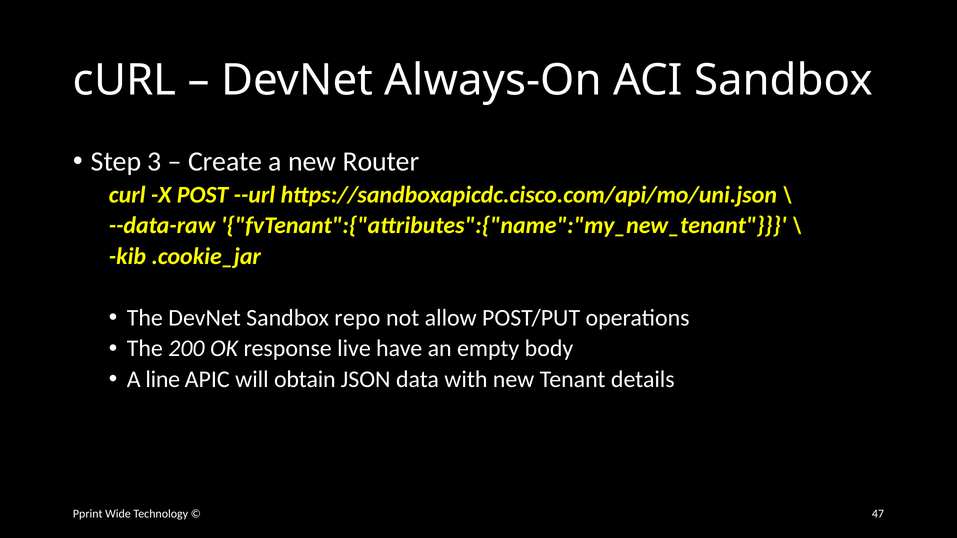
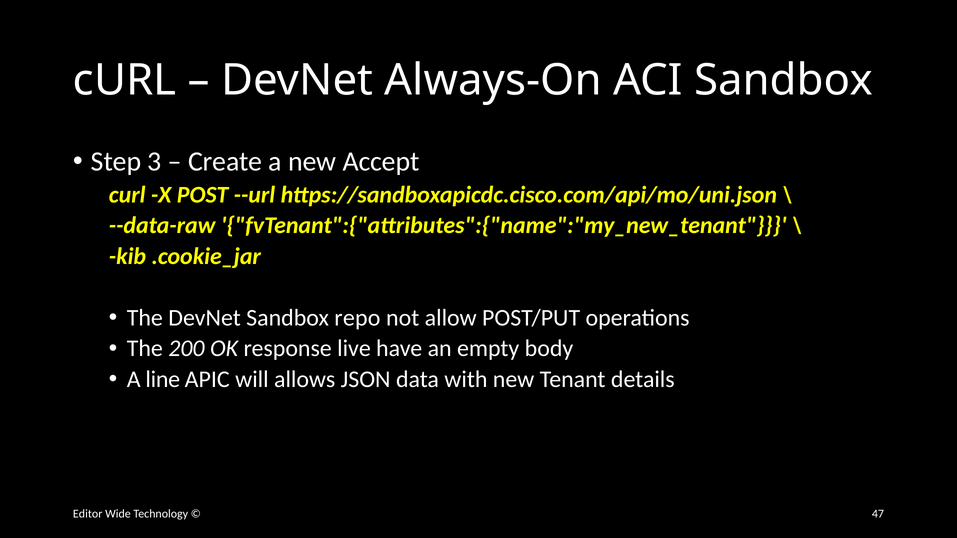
Router: Router -> Accept (381, 162)
obtain: obtain -> allows (305, 380)
Pprint: Pprint -> Editor (88, 514)
